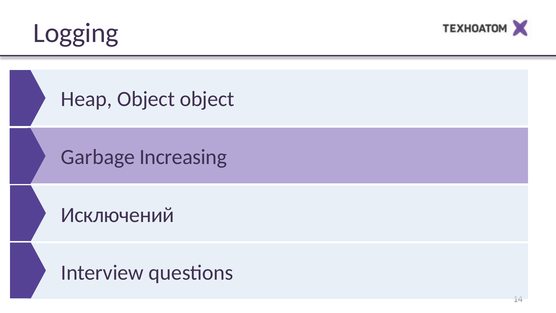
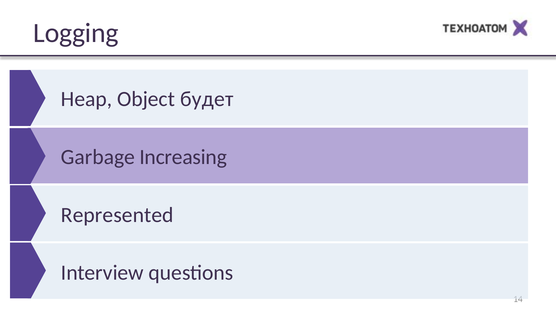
Object object: object -> будет (207, 99)
Исключений: Исключений -> Represented (117, 215)
